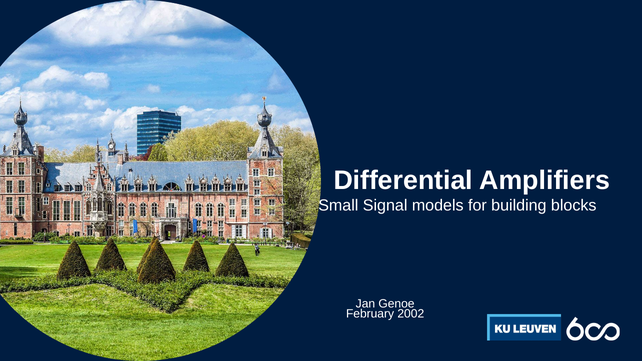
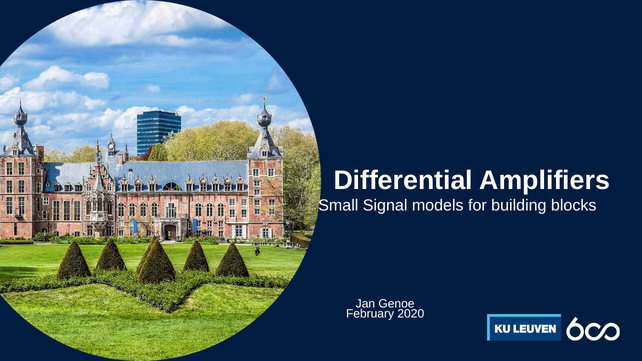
2002: 2002 -> 2020 (411, 314)
